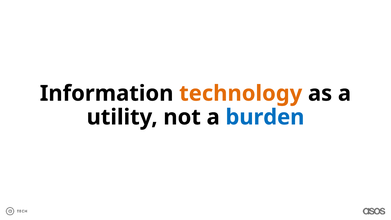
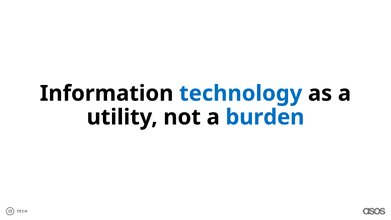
technology colour: orange -> blue (241, 93)
